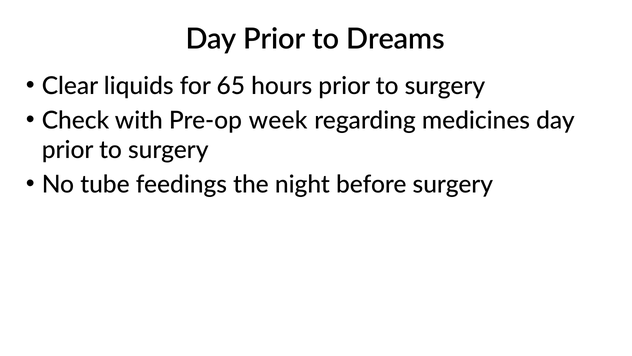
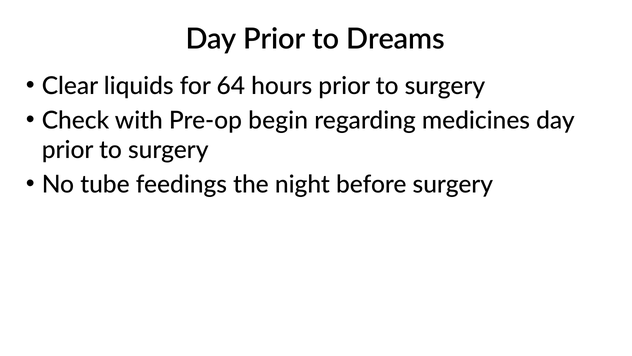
65: 65 -> 64 (231, 86)
week: week -> begin (278, 120)
